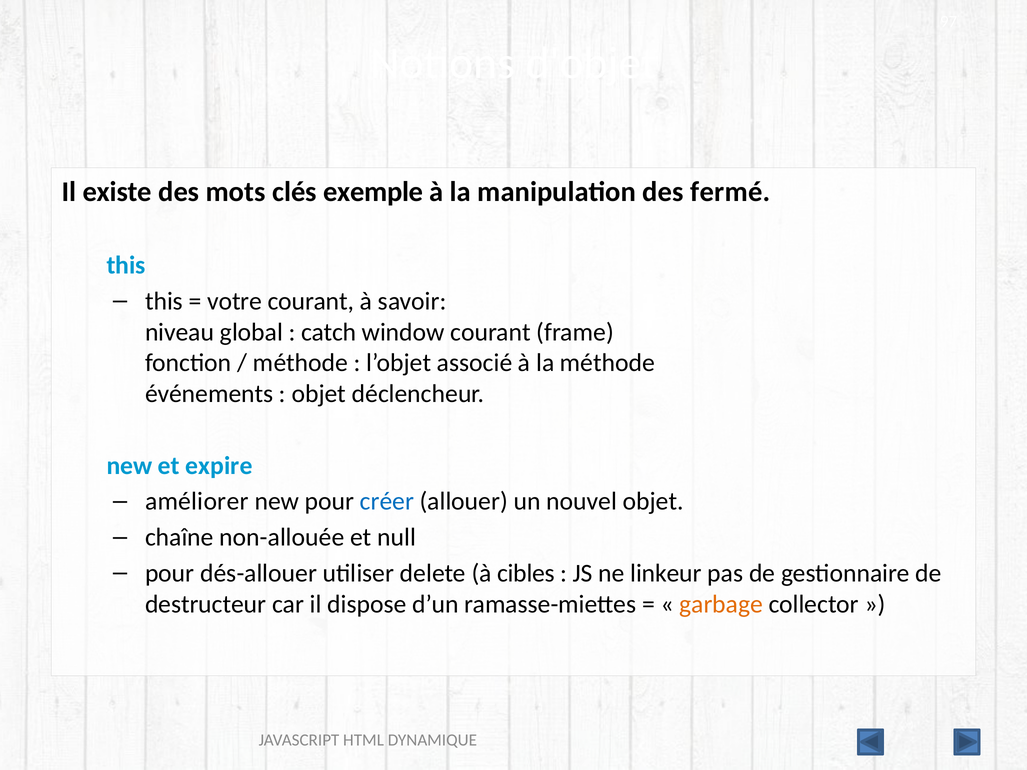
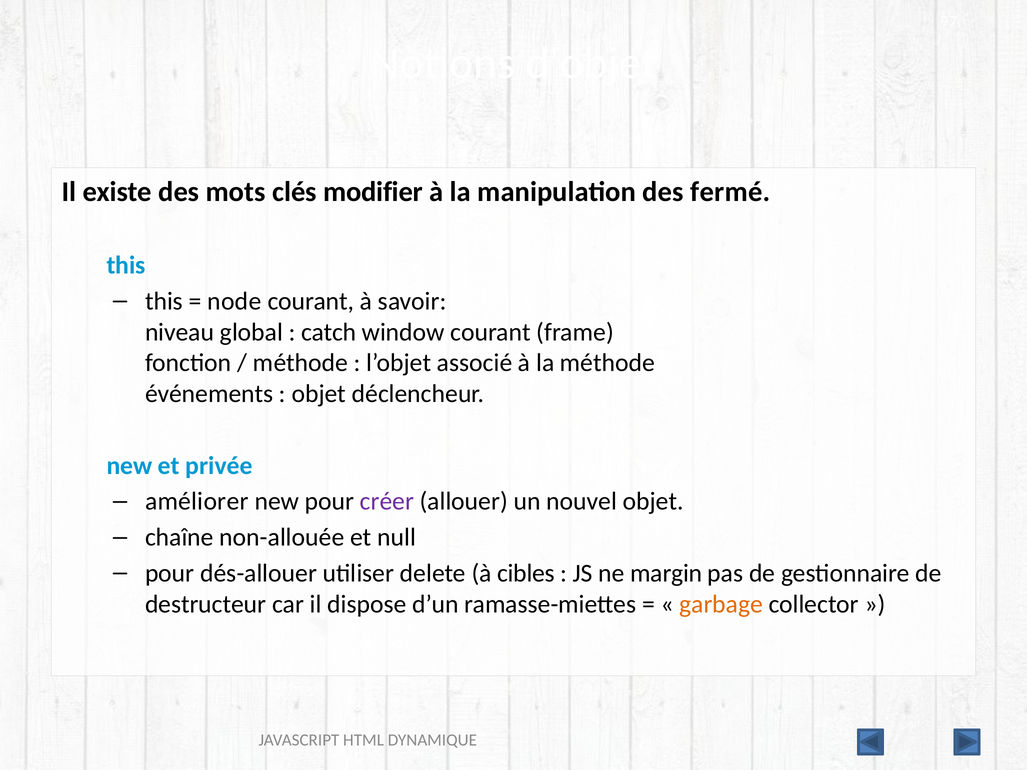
exemple: exemple -> modifier (373, 192)
votre: votre -> node (234, 301)
expire: expire -> privée (219, 466)
créer colour: blue -> purple (387, 502)
linkeur: linkeur -> margin (666, 574)
